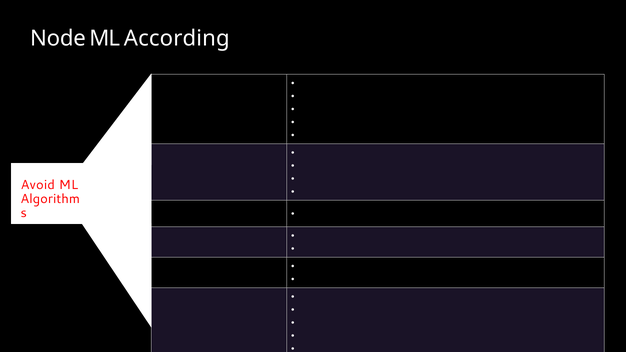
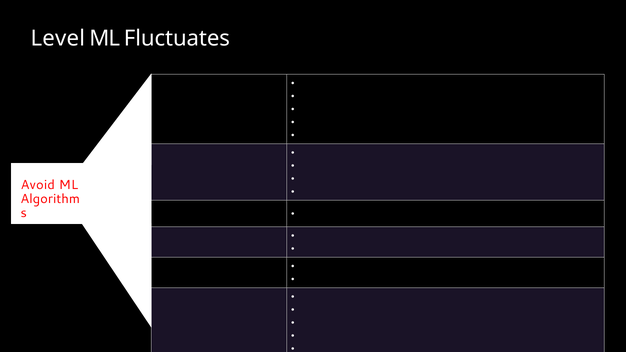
Node: Node -> Level (58, 38)
According: According -> Fluctuates (177, 38)
